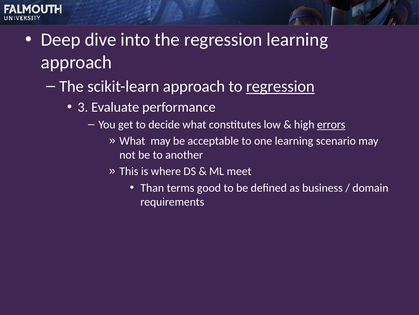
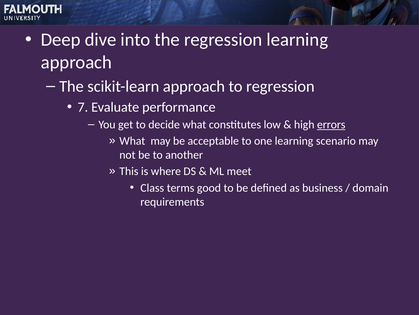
regression underline: present -> none (280, 86)
3: 3 -> 7 (83, 107)
Than: Than -> Class (152, 187)
